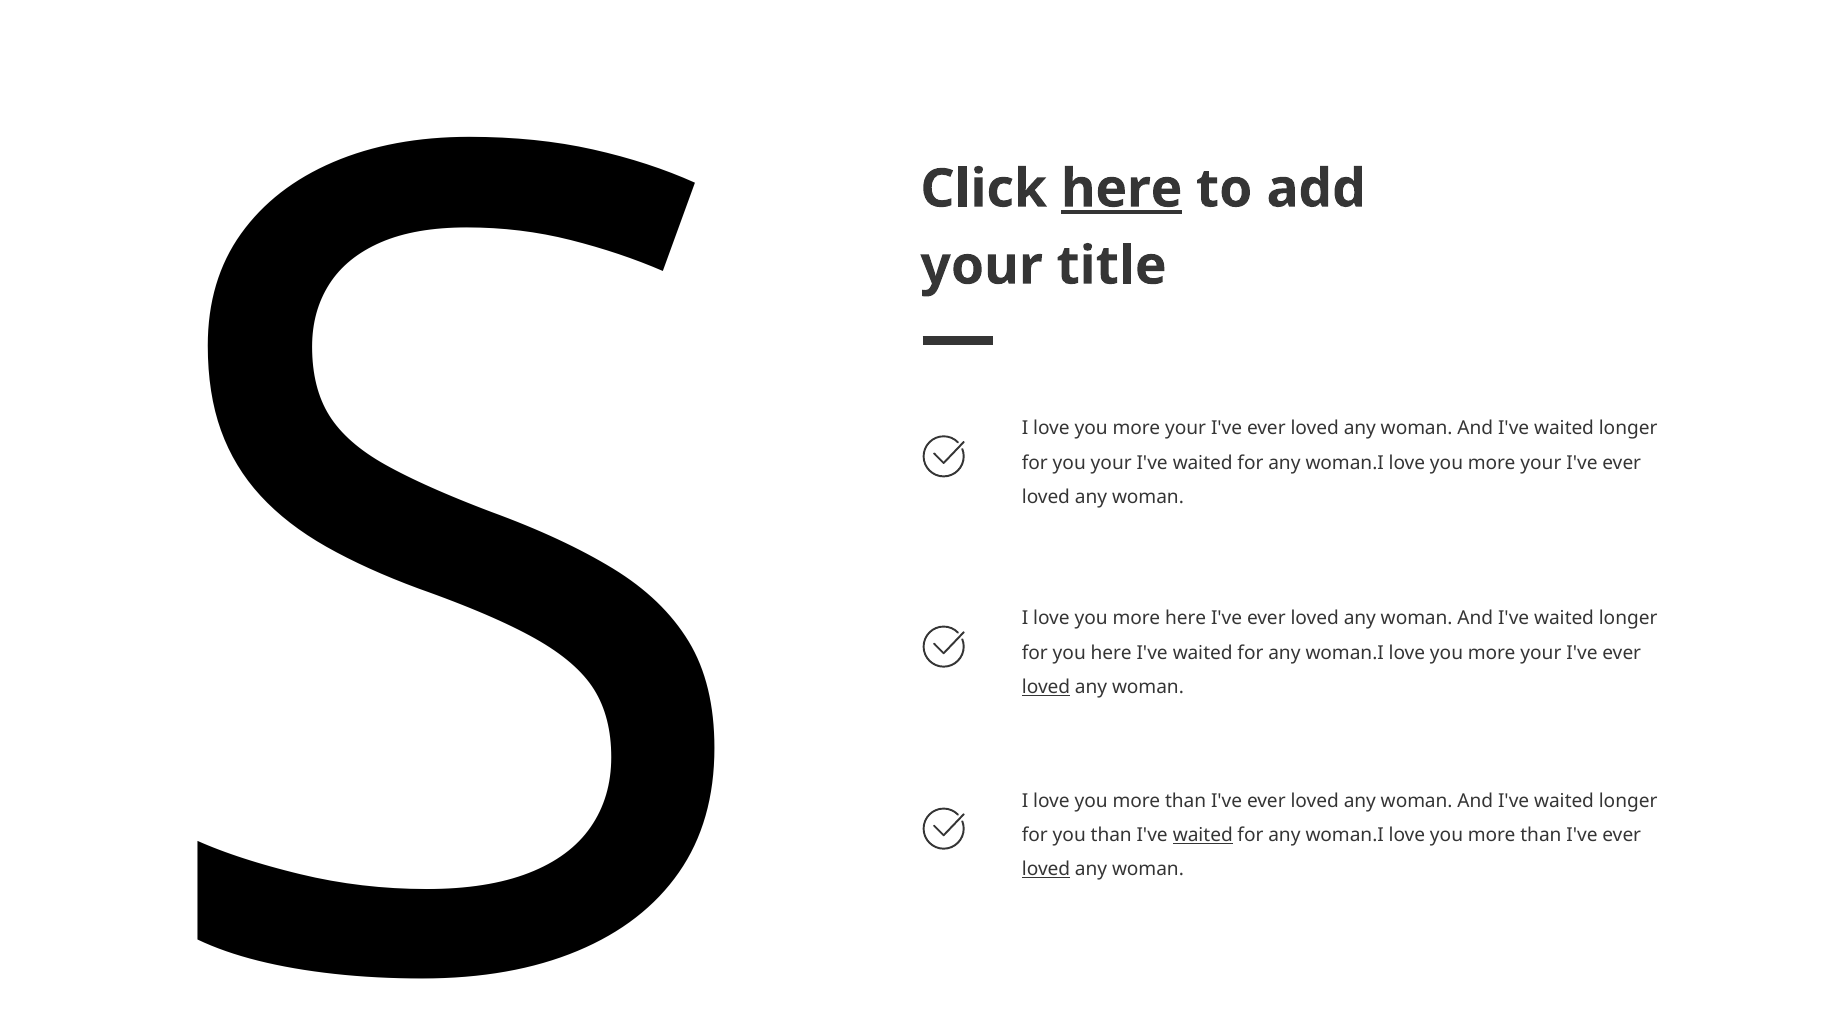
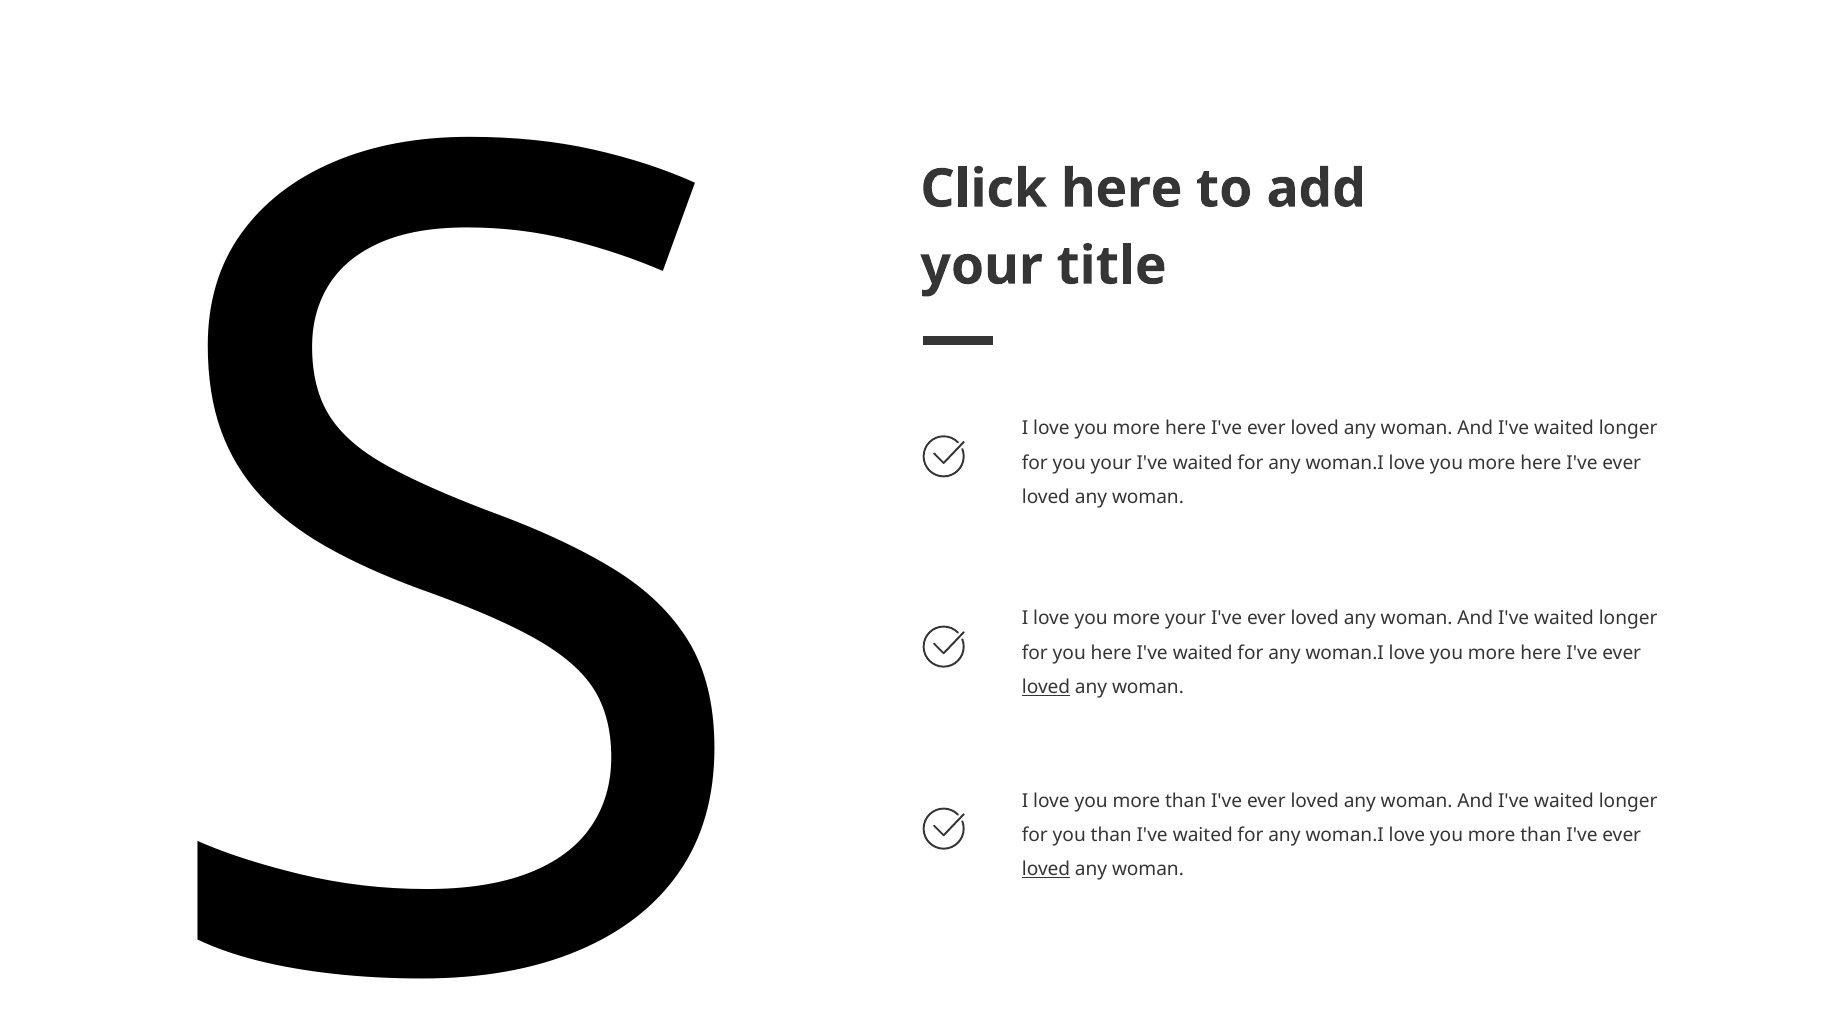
here underline: present -> none (1122, 189)
your: your -> here (1186, 428)
your: your -> here (1541, 463)
more here: here -> your (1186, 618)
your: your -> here (1541, 653)
waited underline: present -> none (1203, 835)
